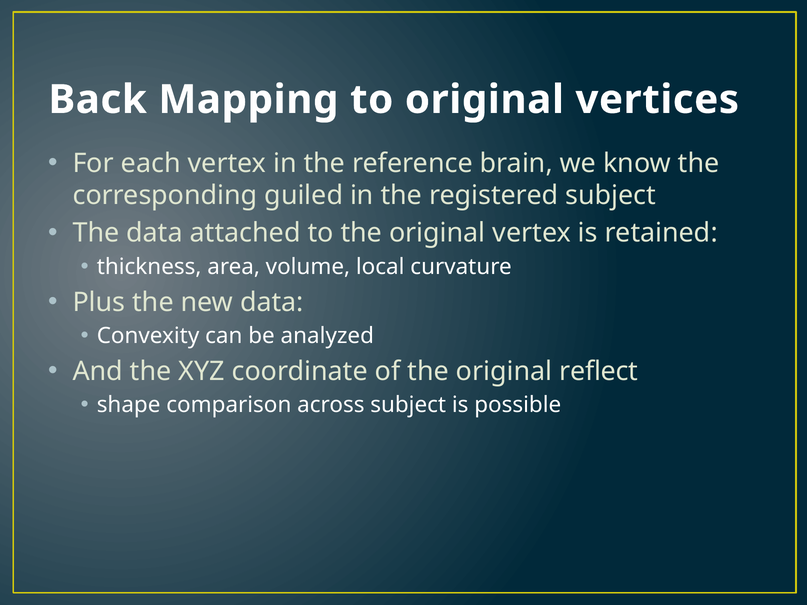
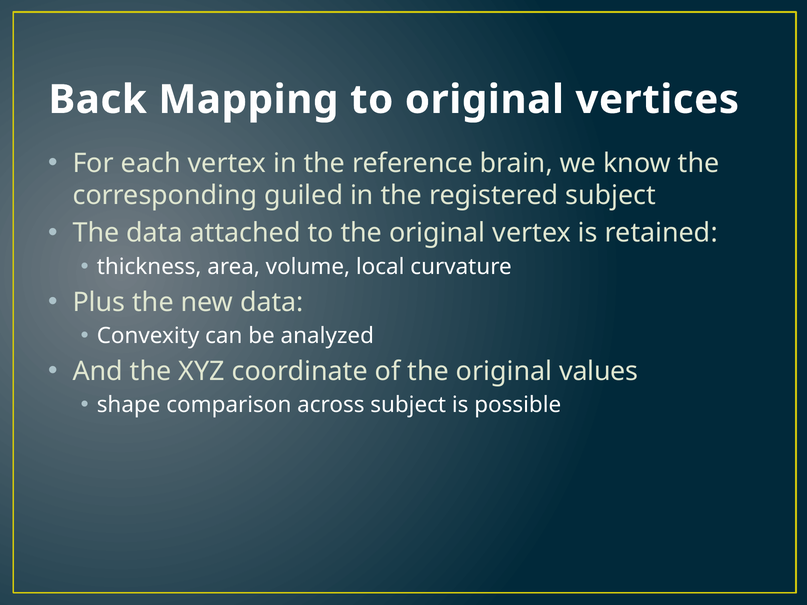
reflect: reflect -> values (599, 371)
